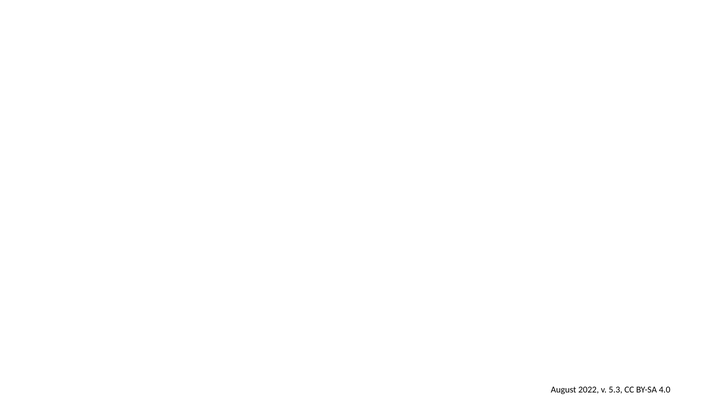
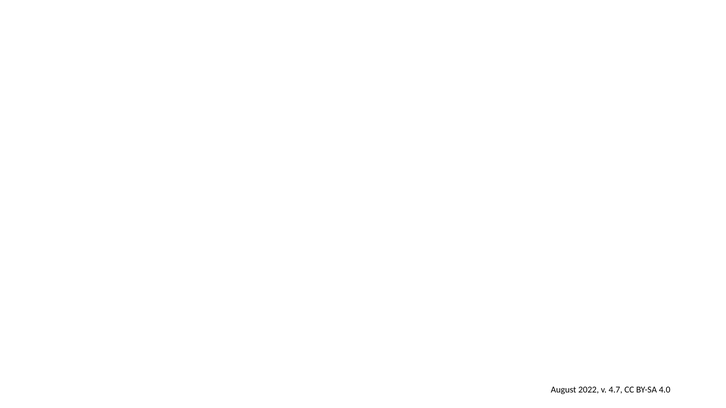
5.3: 5.3 -> 4.7 (616, 390)
